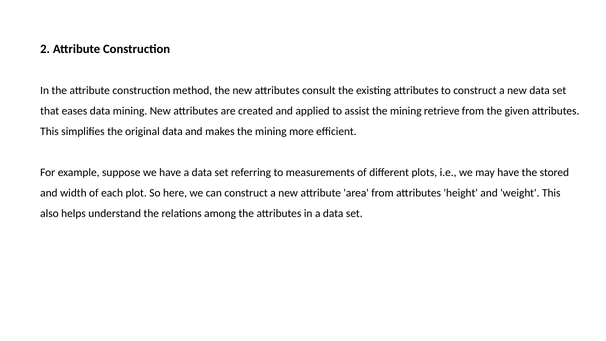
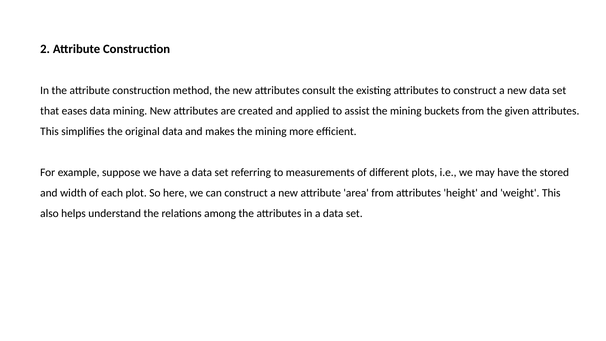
retrieve: retrieve -> buckets (442, 111)
